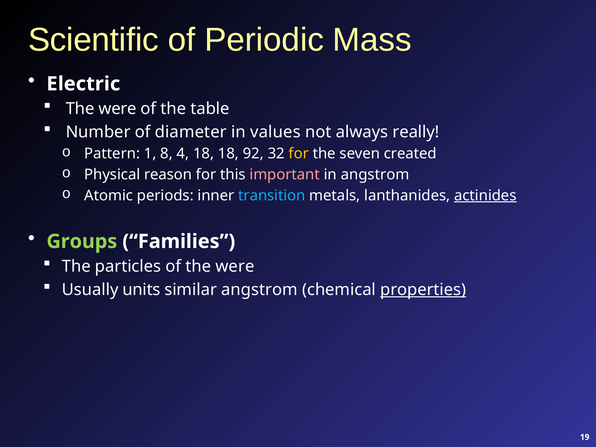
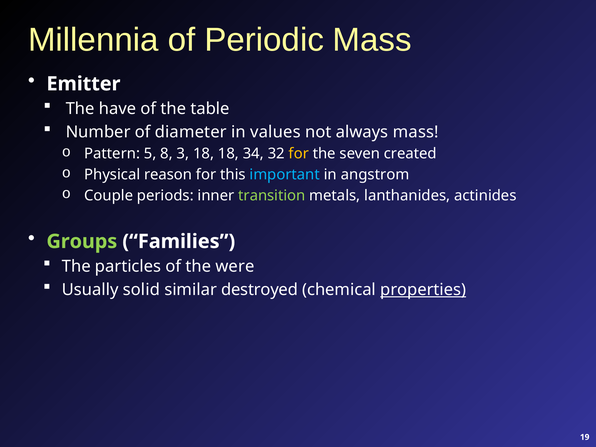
Scientific: Scientific -> Millennia (93, 40)
Electric: Electric -> Emitter (83, 84)
were: were -> have (118, 109)
always really: really -> mass (416, 132)
1: 1 -> 5 (150, 154)
4: 4 -> 3 (183, 154)
92: 92 -> 34 (253, 154)
important colour: pink -> light blue (285, 175)
Atomic: Atomic -> Couple (109, 195)
transition colour: light blue -> light green (272, 195)
actinides underline: present -> none (485, 195)
units: units -> solid (141, 290)
similar angstrom: angstrom -> destroyed (260, 290)
